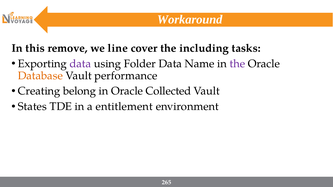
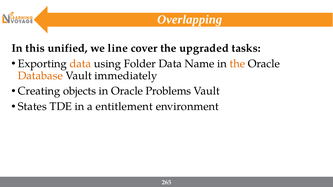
Workaround: Workaround -> Overlapping (190, 20)
remove: remove -> unified (68, 48)
including: including -> upgraded (204, 48)
data colour: purple -> orange (80, 64)
the colour: purple -> orange (237, 64)
performance: performance -> immediately (126, 76)
belong: belong -> objects (80, 91)
Collected: Collected -> Problems (168, 91)
